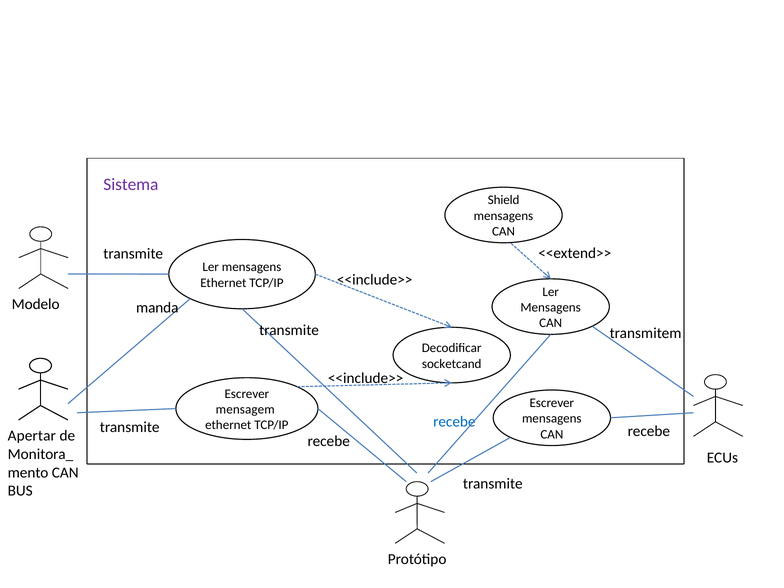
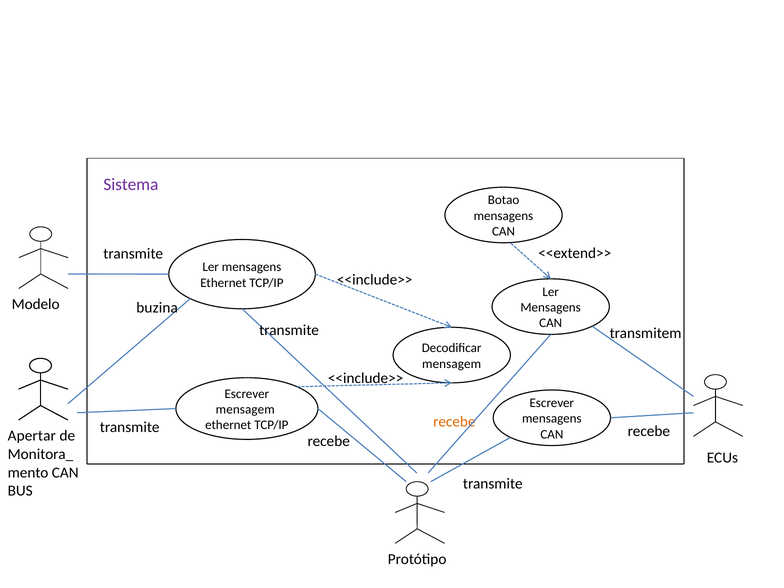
Shield: Shield -> Botao (504, 200)
manda: manda -> buzina (157, 308)
socketcand: socketcand -> mensagem (452, 364)
recebe colour: blue -> orange (454, 422)
